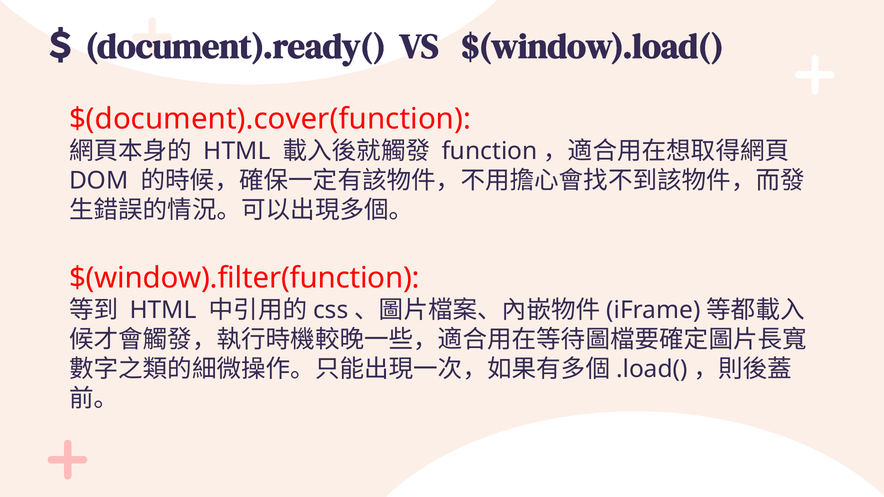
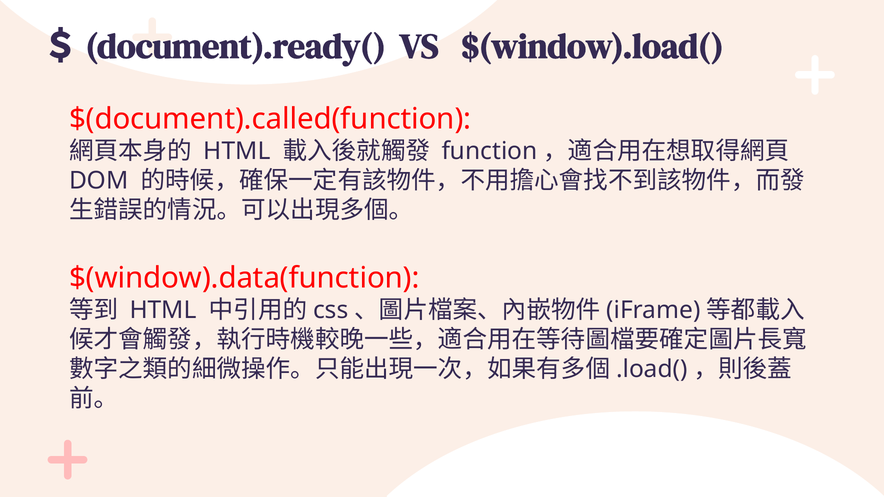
$(document).cover(function: $(document).cover(function -> $(document).called(function (270, 119)
$(window).filter(function: $(window).filter(function -> $(window).data(function (244, 278)
